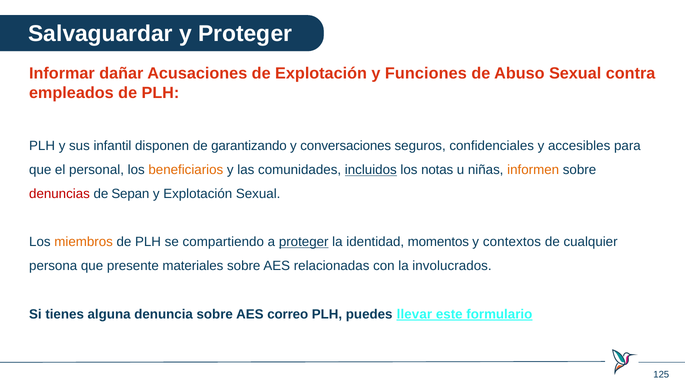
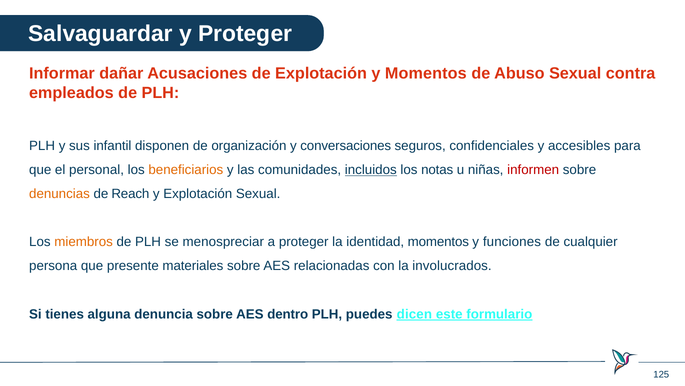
y Funciones: Funciones -> Momentos (426, 73)
garantizando: garantizando -> organización (249, 146)
informen colour: orange -> red (533, 170)
denuncias colour: red -> orange (59, 194)
Sepan: Sepan -> Reach (130, 194)
compartiendo: compartiendo -> menospreciar (223, 242)
proteger underline: present -> none (304, 242)
contextos: contextos -> funciones (512, 242)
correo: correo -> dentro (288, 314)
llevar: llevar -> dicen (414, 314)
